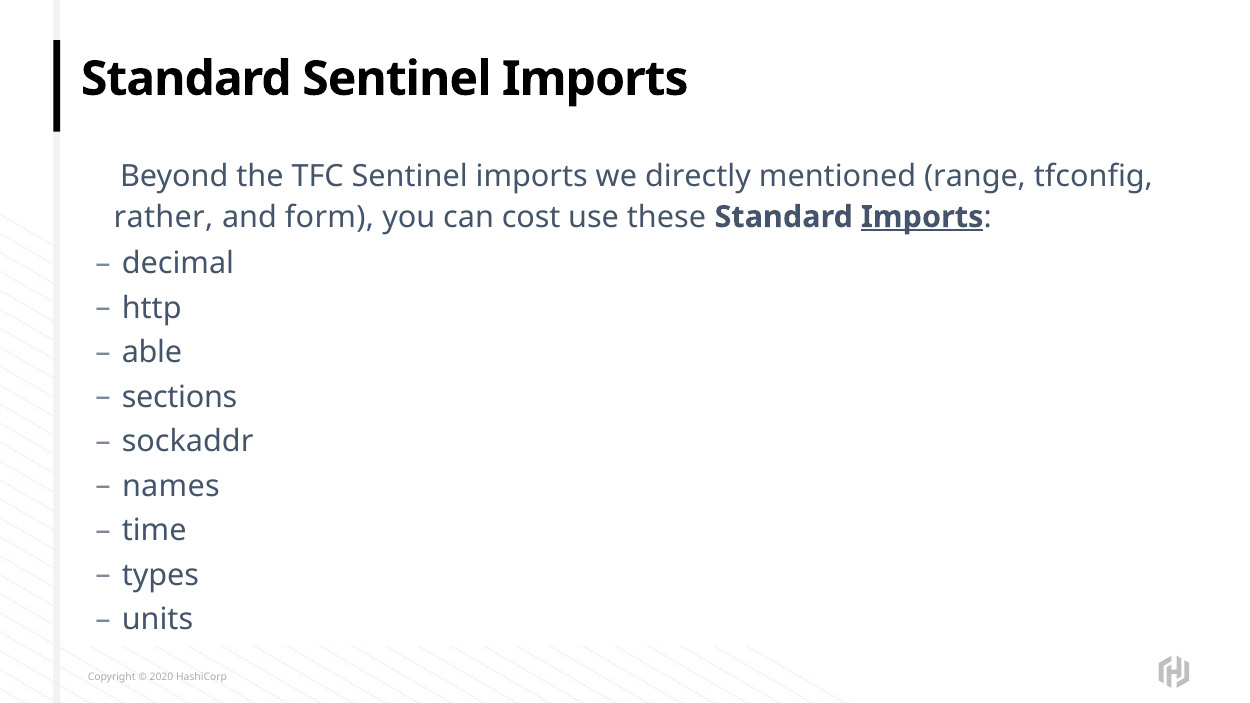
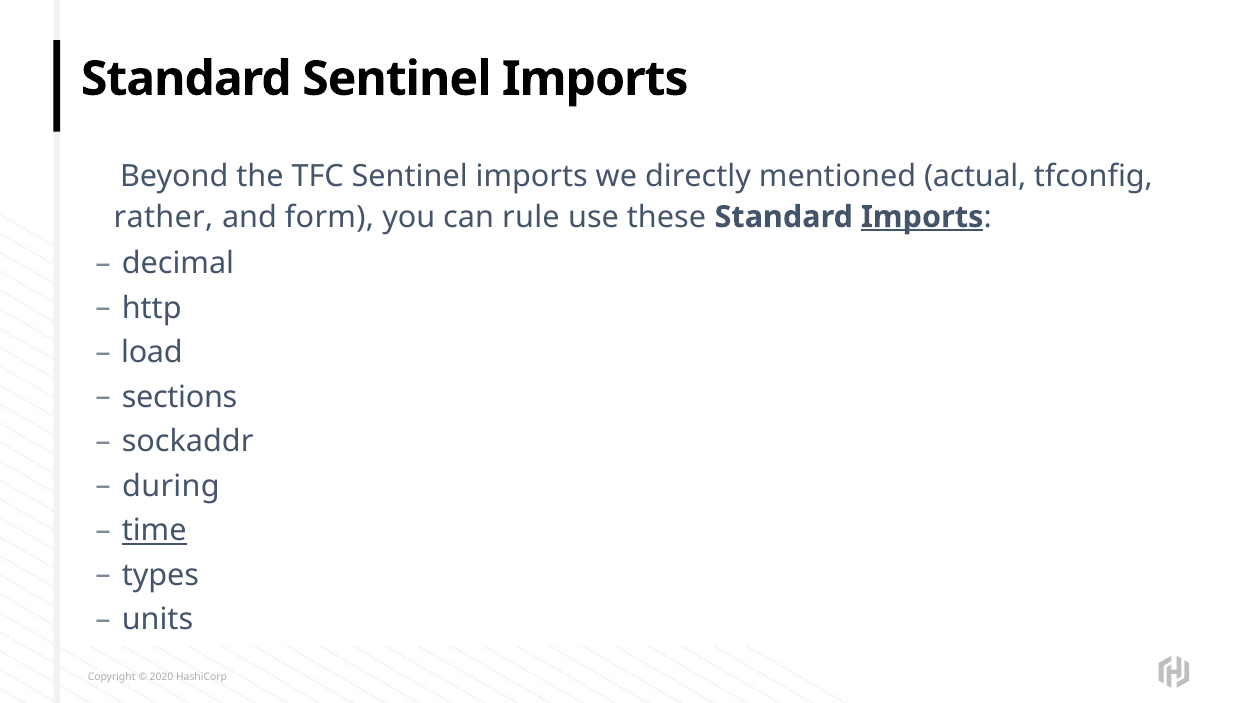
range: range -> actual (975, 177)
cost: cost -> rule (531, 217)
able: able -> load (152, 353)
names: names -> during (171, 486)
time underline: none -> present (154, 531)
